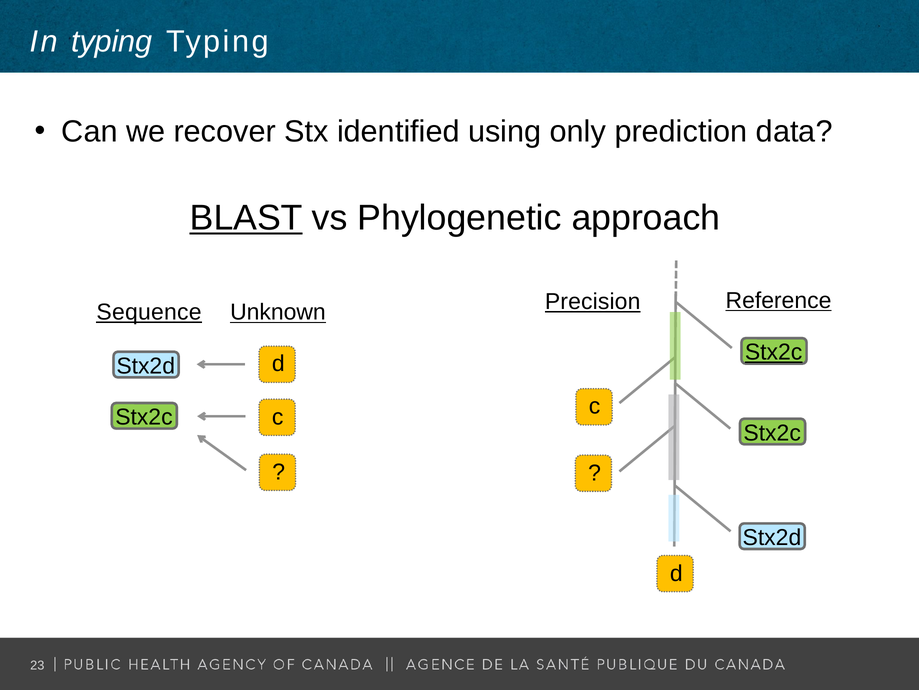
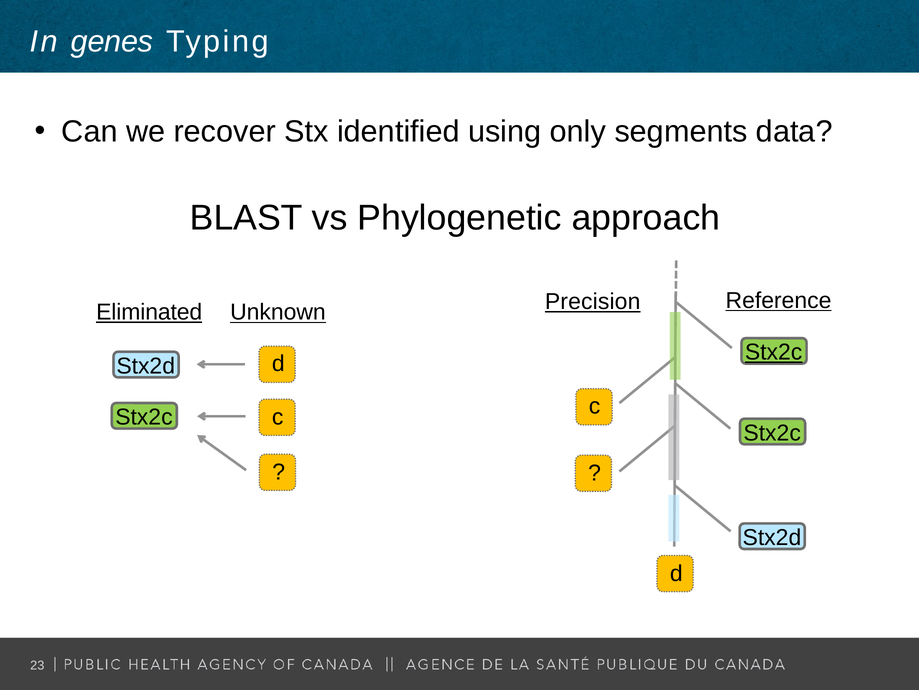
In typing: typing -> genes (112, 41)
prediction: prediction -> segments (681, 132)
BLAST underline: present -> none (246, 218)
Sequence: Sequence -> Eliminated (149, 312)
